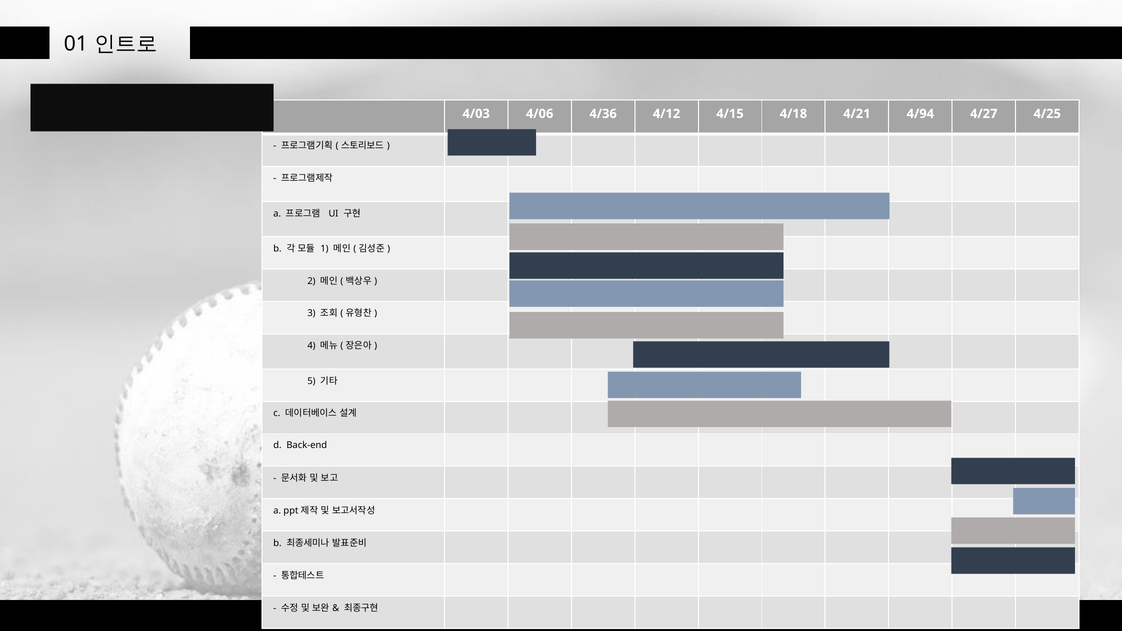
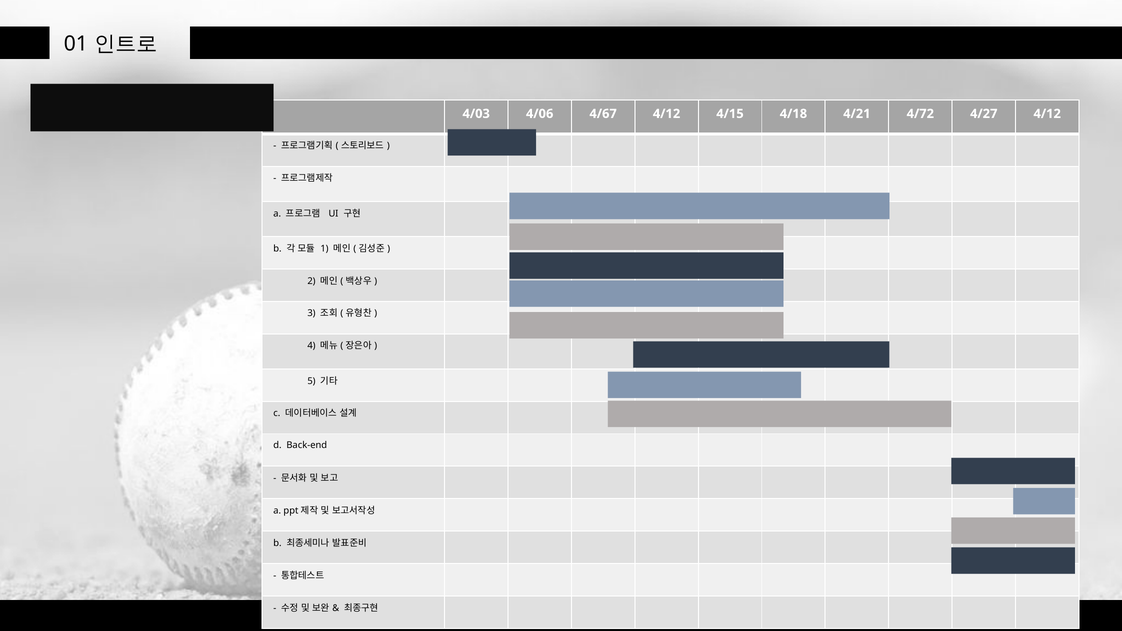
4/36: 4/36 -> 4/67 (603, 114)
4/94: 4/94 -> 4/72 (920, 114)
4/27 4/25: 4/25 -> 4/12 (1047, 114)
